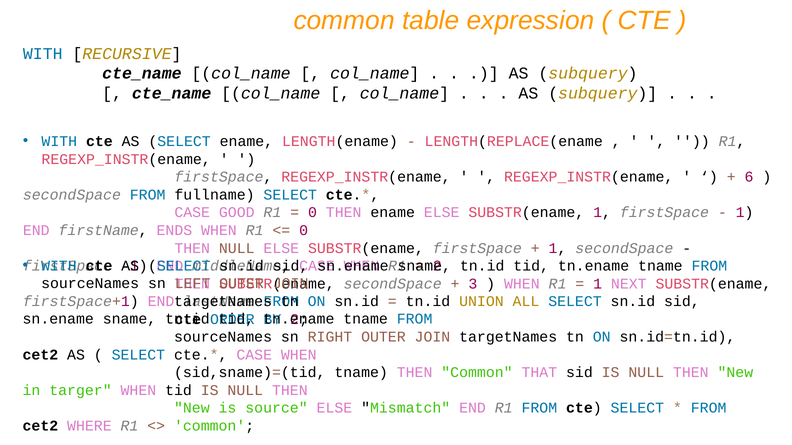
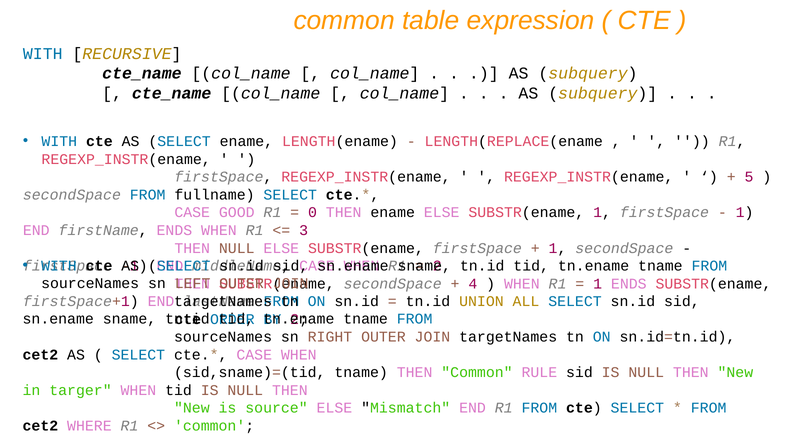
6: 6 -> 5 (749, 177)
0: 0 -> 3 (304, 231)
3: 3 -> 4 (473, 284)
1 NEXT: NEXT -> ENDS (629, 284)
THAT: THAT -> RULE (539, 373)
